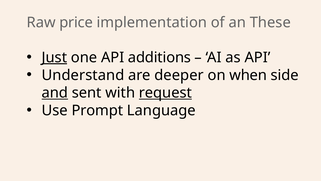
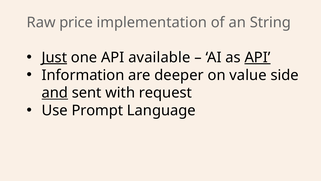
These: These -> String (270, 22)
additions: additions -> available (159, 57)
API underline: none -> present (257, 57)
Understand: Understand -> Information (83, 75)
when: when -> value (248, 75)
request underline: present -> none (165, 93)
